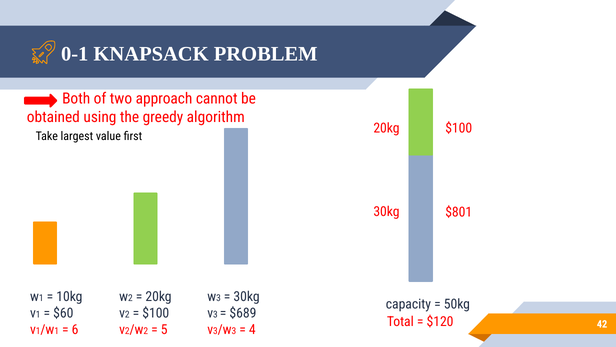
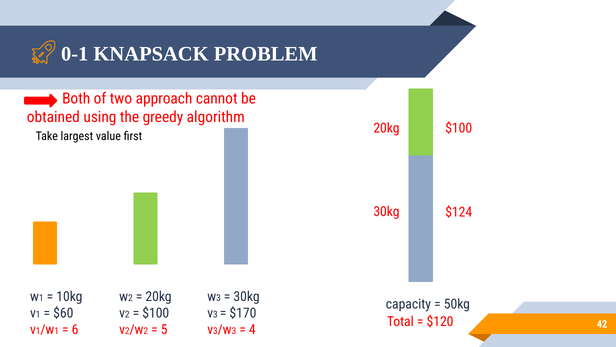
$801: $801 -> $124 (459, 212)
$689: $689 -> $170 (243, 313)
